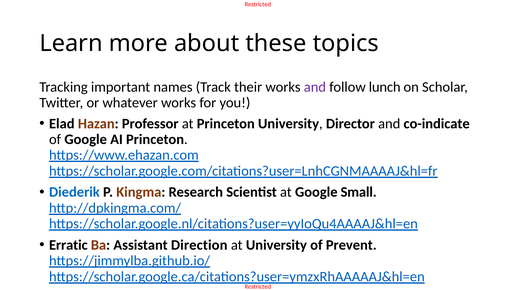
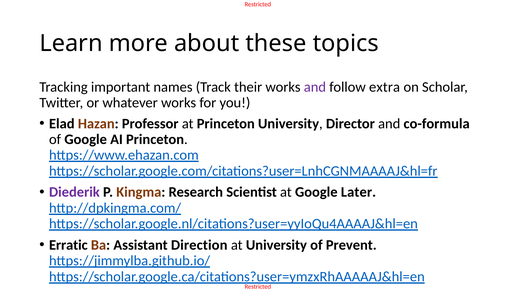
lunch: lunch -> extra (385, 87)
co-indicate: co-indicate -> co-formula (437, 124)
Diederik colour: blue -> purple (74, 192)
Small: Small -> Later (358, 192)
